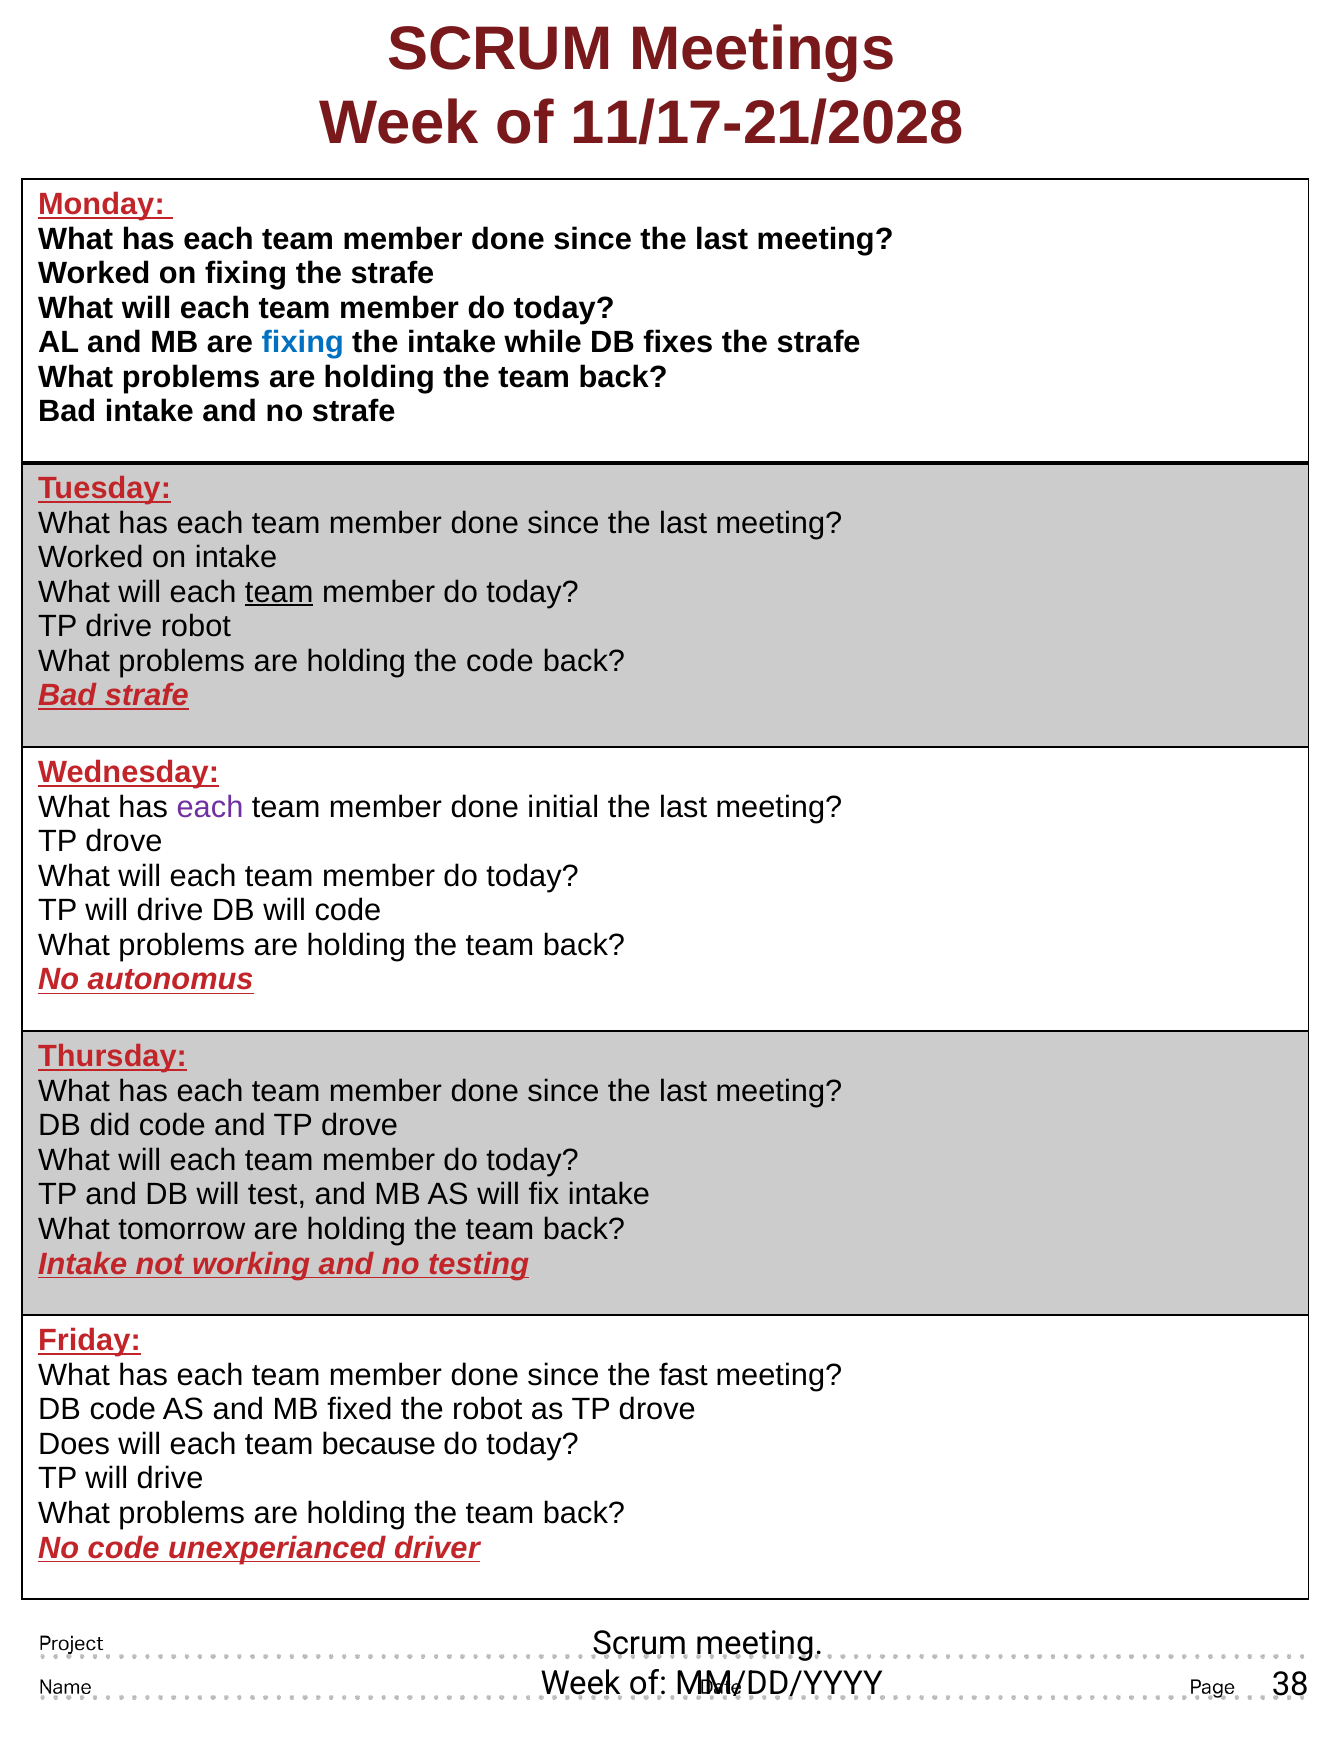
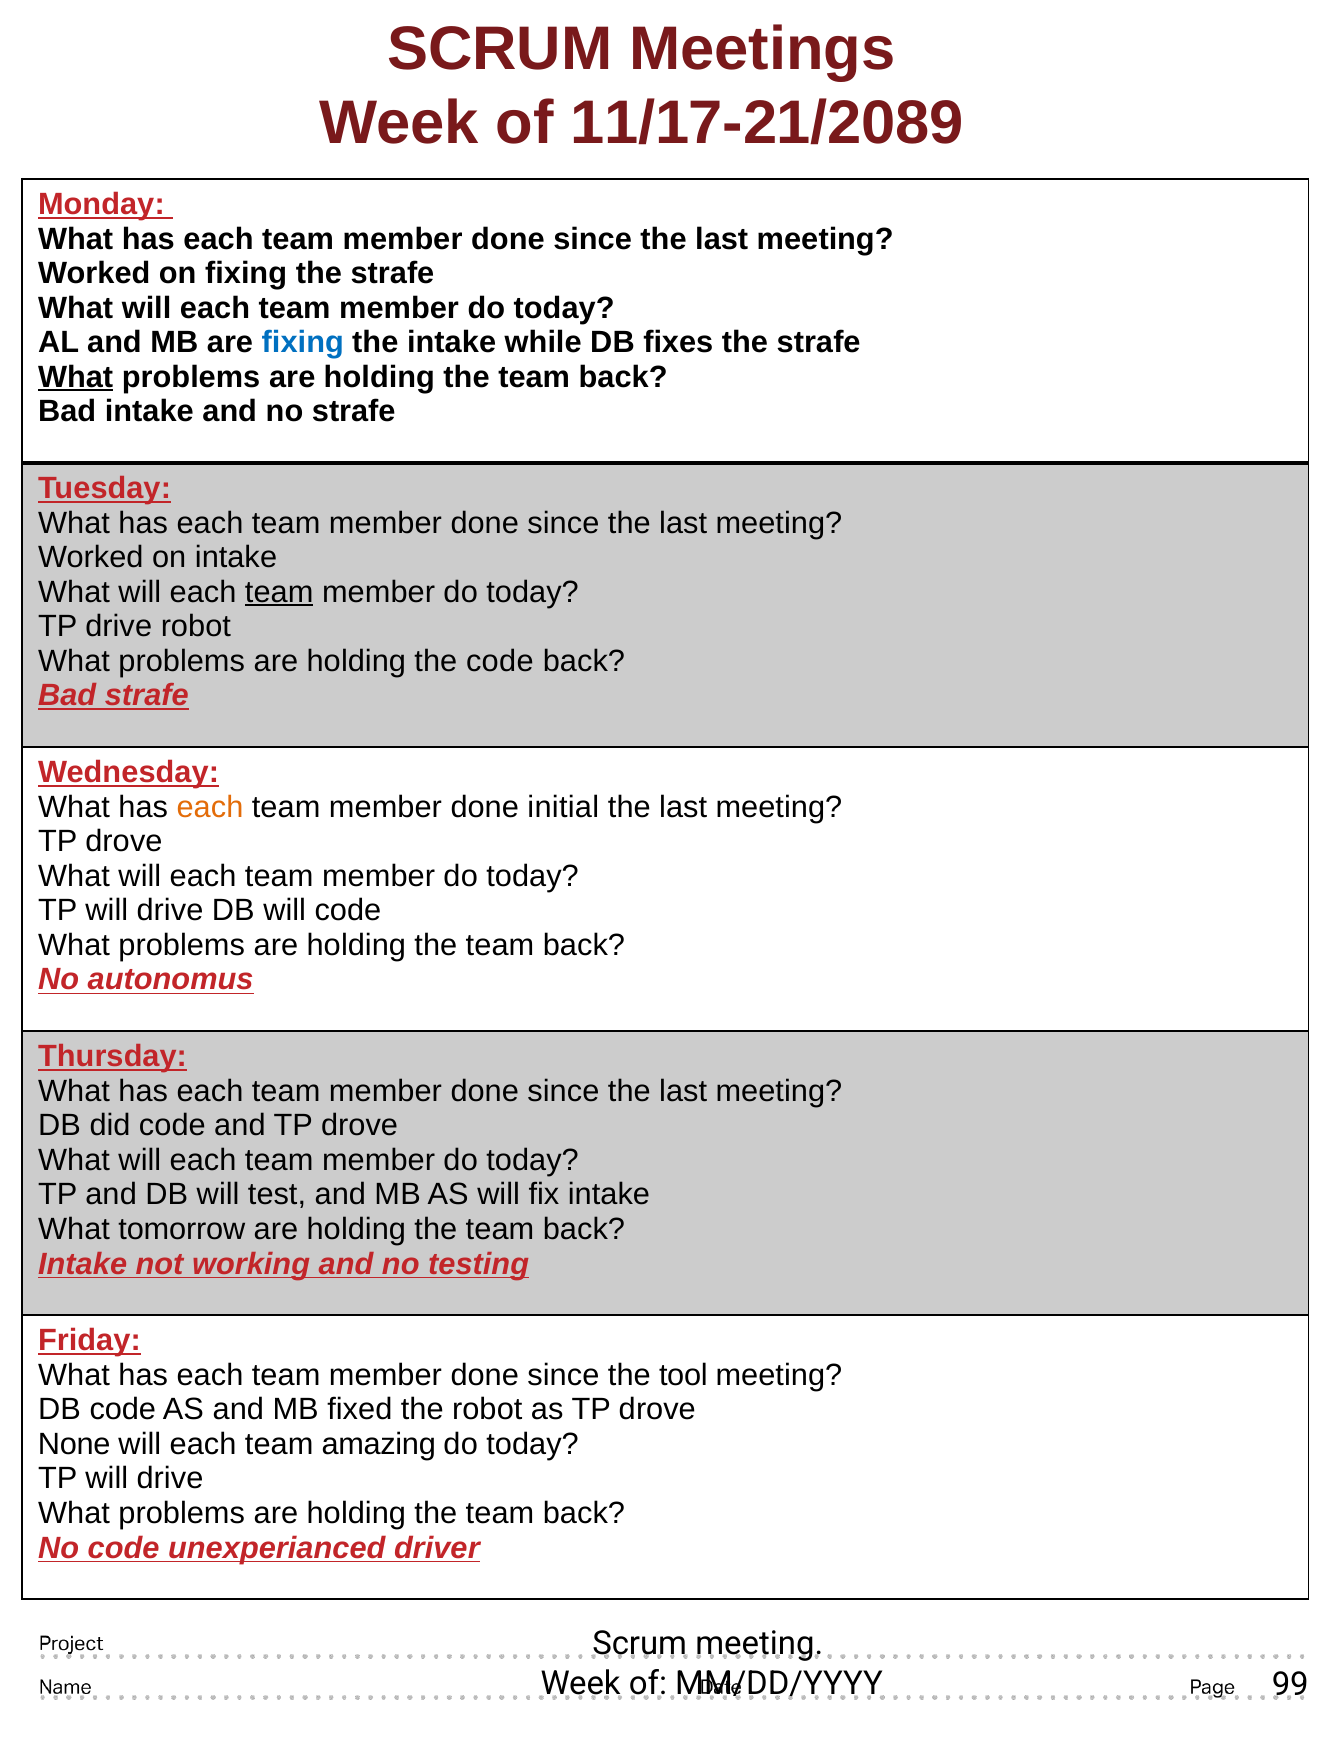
11/17-21/2028: 11/17-21/2028 -> 11/17-21/2089 (767, 123)
What underline: none -> present (76, 377)
each colour: purple -> orange (210, 807)
fast: fast -> tool (683, 1375)
Does: Does -> None (74, 1445)
because: because -> amazing (379, 1445)
38: 38 -> 99 (1290, 1685)
